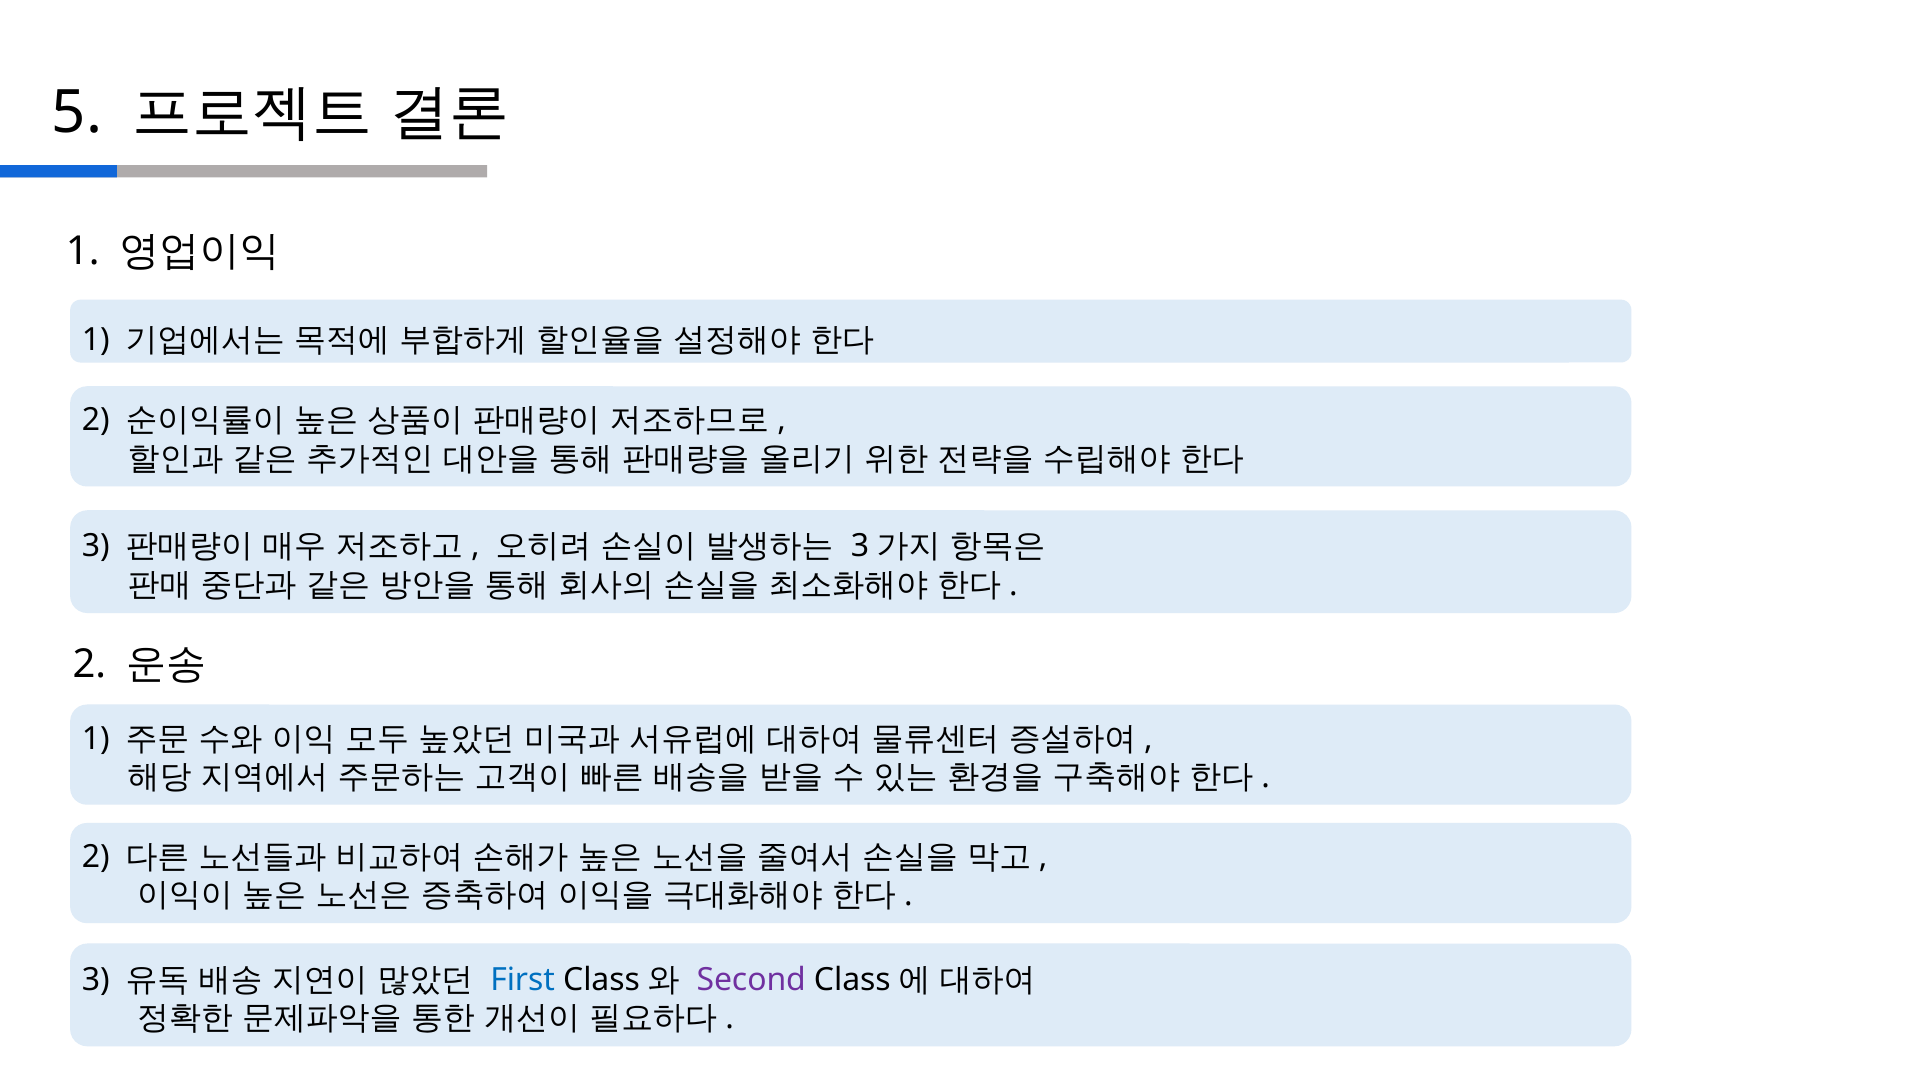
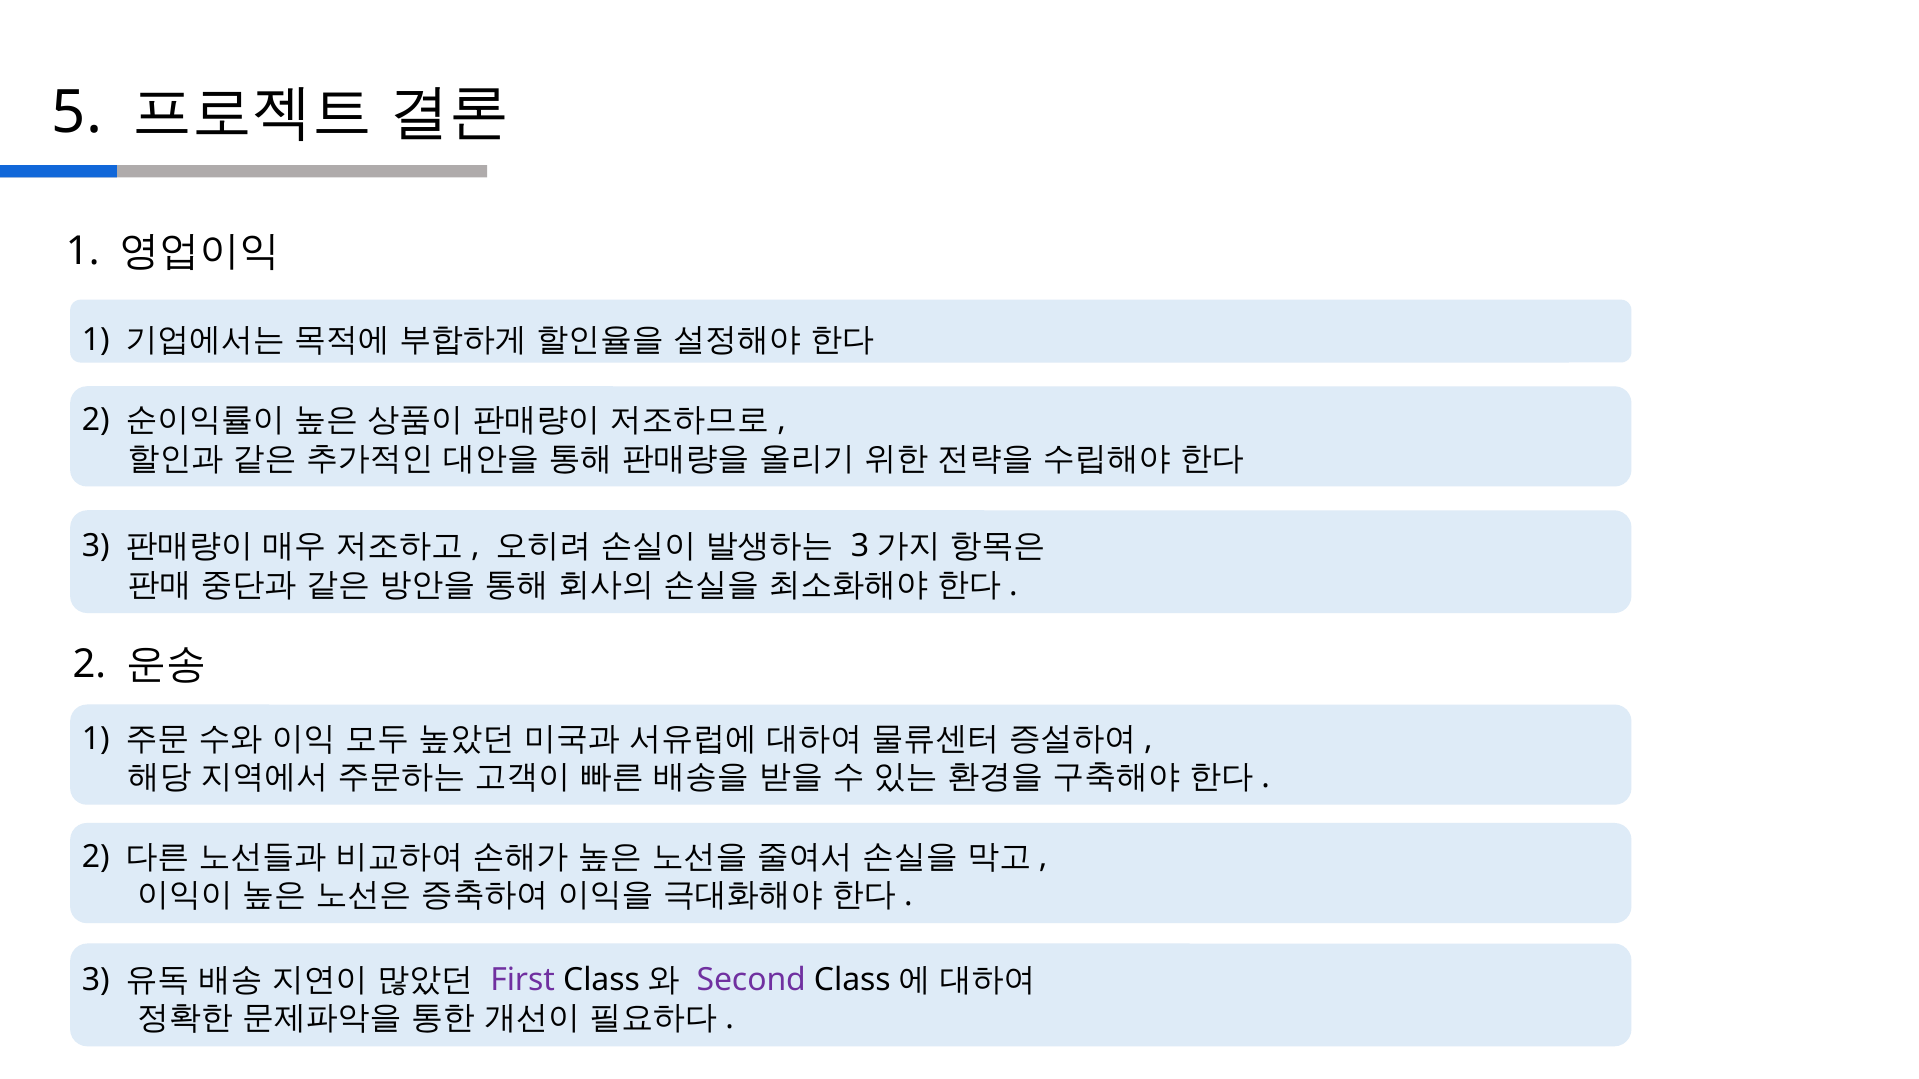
First colour: blue -> purple (523, 980)
